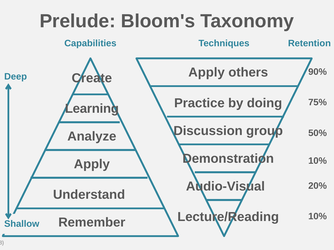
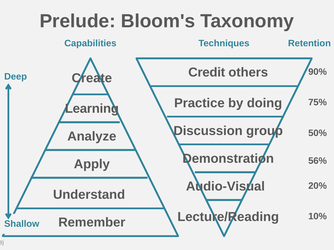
Apply: Apply -> Credit (207, 73)
10%: 10% -> 56% (318, 161)
